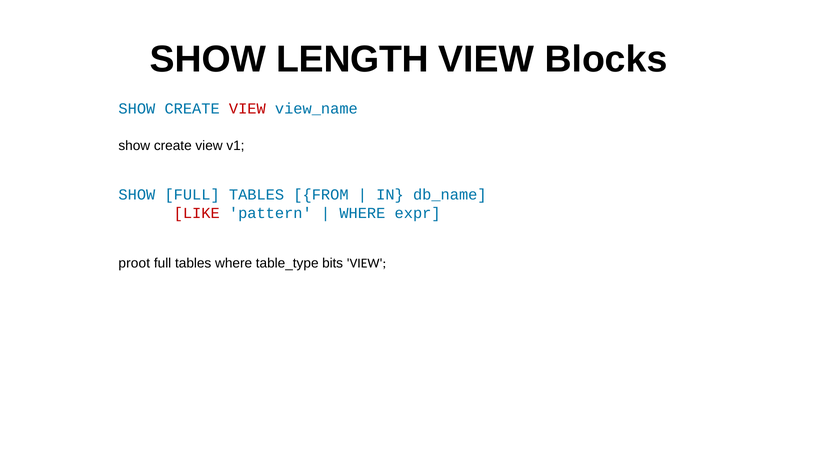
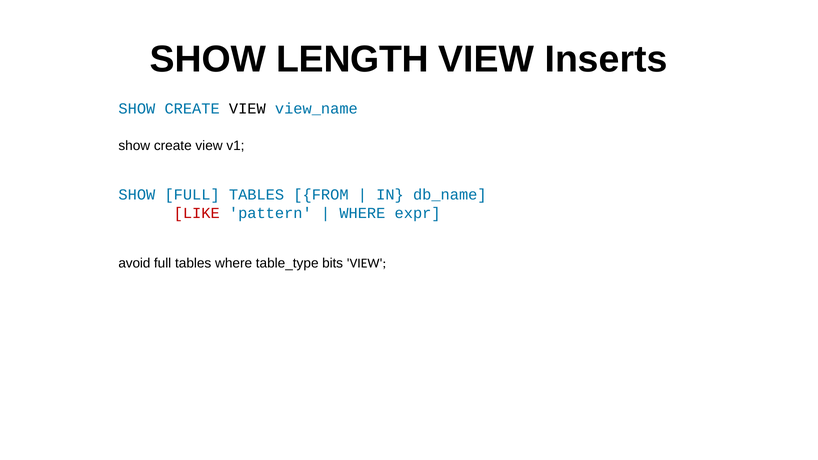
Blocks: Blocks -> Inserts (606, 59)
VIEW colour: red -> black (247, 109)
proot: proot -> avoid (134, 263)
